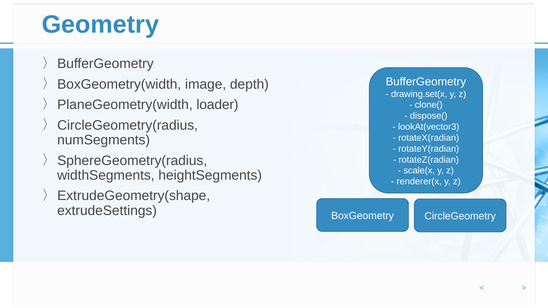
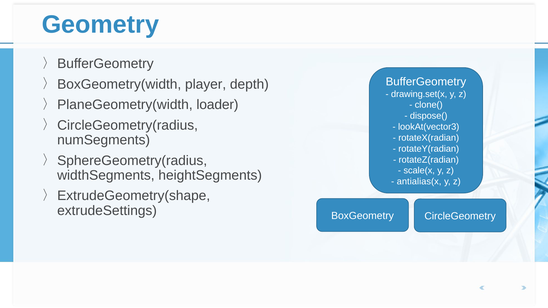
image: image -> player (206, 84)
renderer(x: renderer(x -> antialias(x (419, 182)
